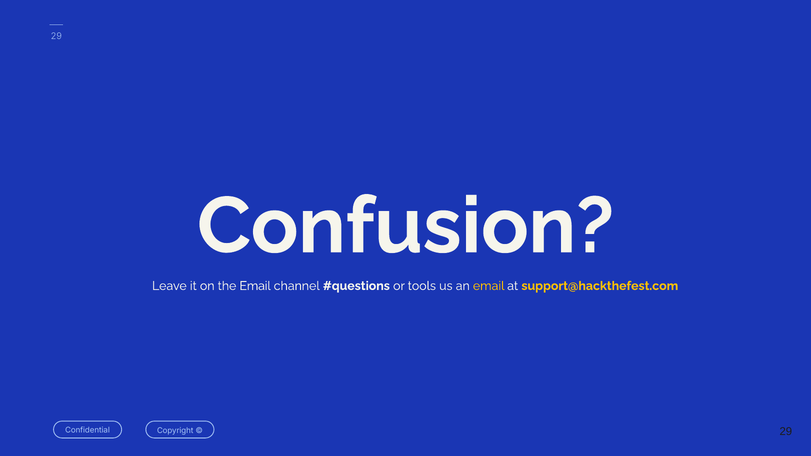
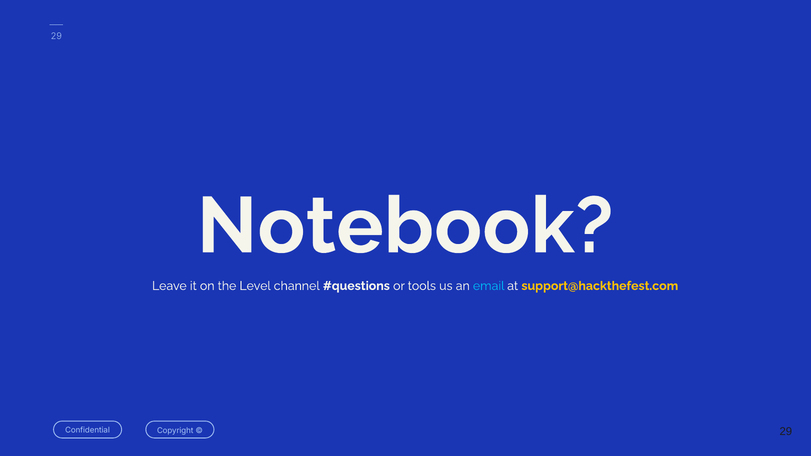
Confusion: Confusion -> Notebook (405, 226)
the Email: Email -> Level (255, 286)
email colour: yellow -> light blue (489, 286)
